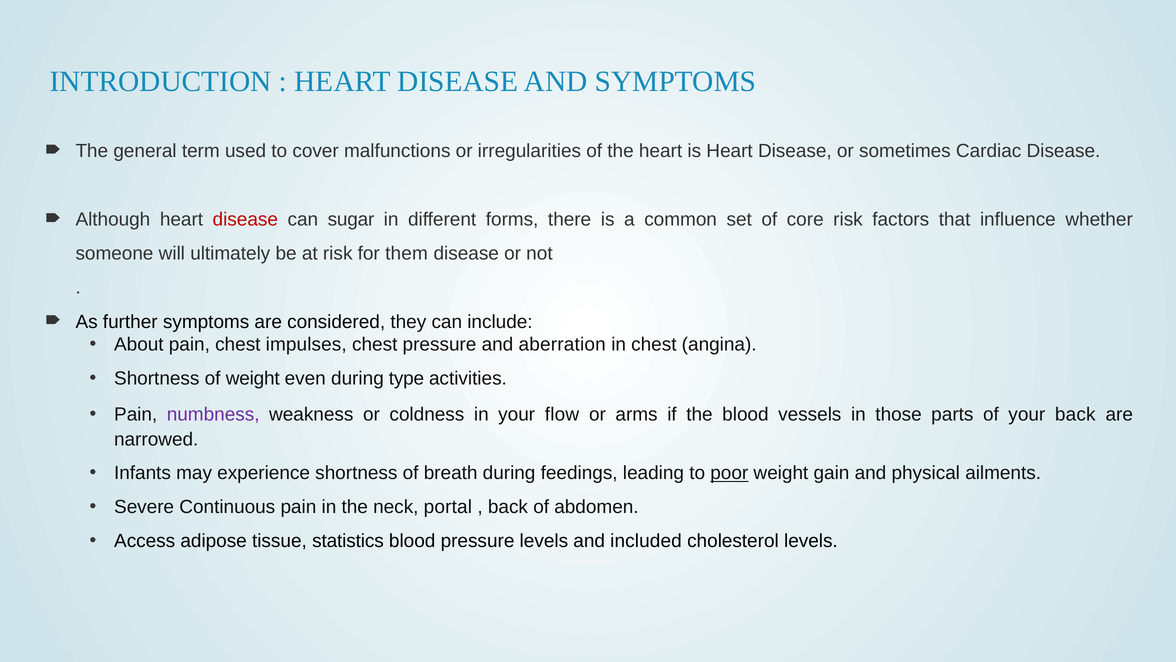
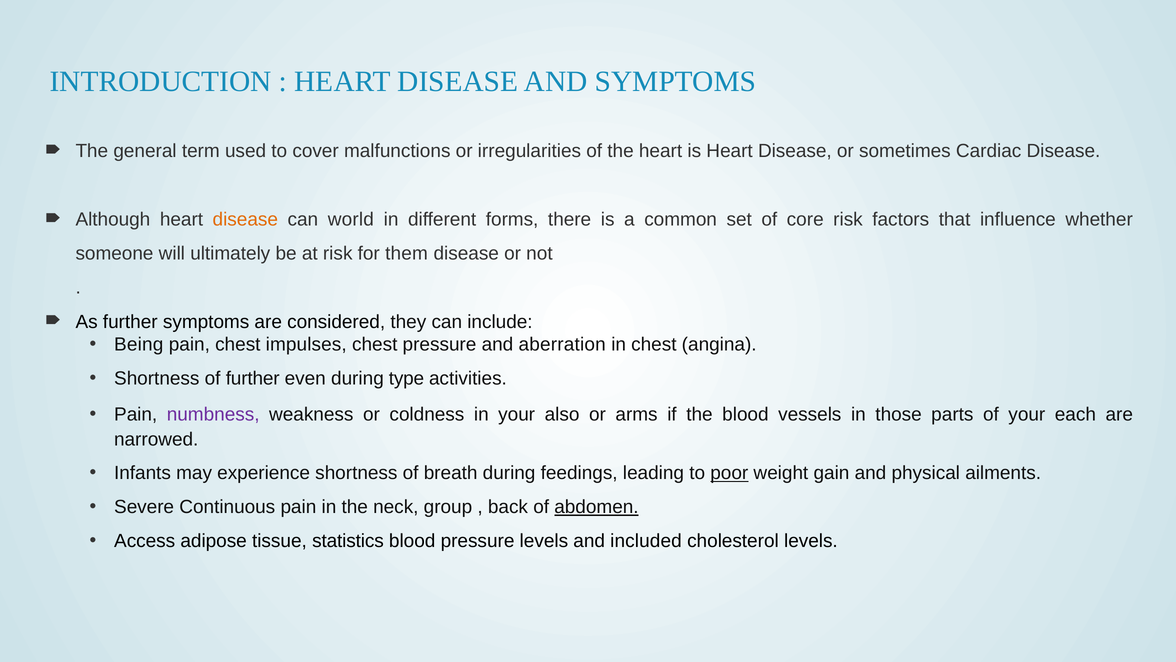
disease colour: red -> orange (245, 219)
sugar: sugar -> world (351, 219)
About: About -> Being (139, 344)
of weight: weight -> further (253, 378)
flow: flow -> also (562, 414)
your back: back -> each (1075, 414)
portal: portal -> group (448, 507)
abdomen underline: none -> present (596, 507)
